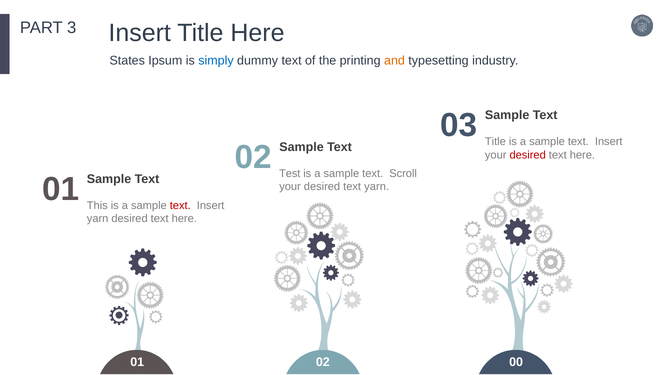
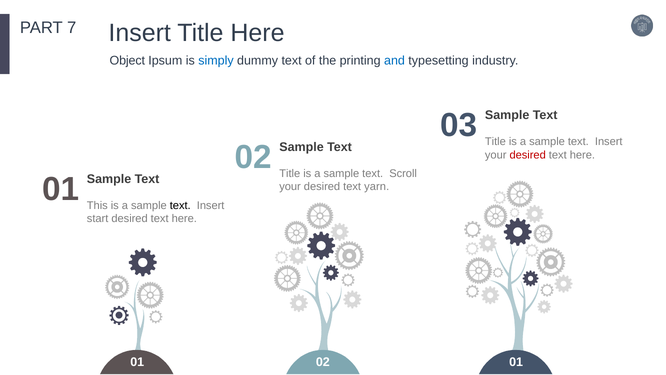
3: 3 -> 7 (72, 28)
States: States -> Object (127, 60)
and colour: orange -> blue (395, 60)
01 Test: Test -> Title (290, 173)
text colour: red -> black (180, 205)
yarn: yarn -> start (98, 219)
02 00: 00 -> 01 (516, 362)
